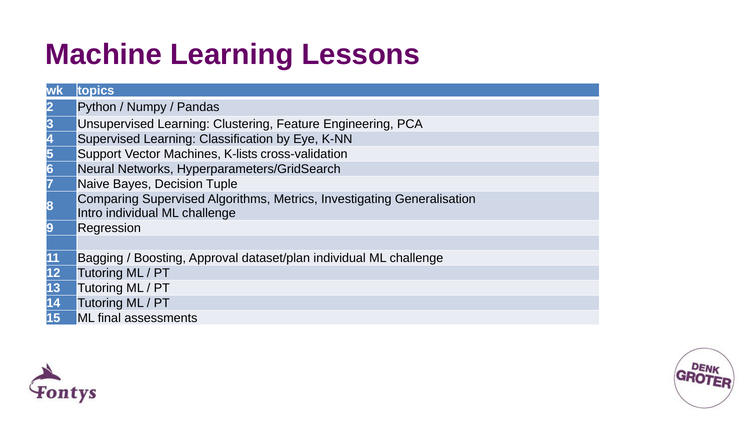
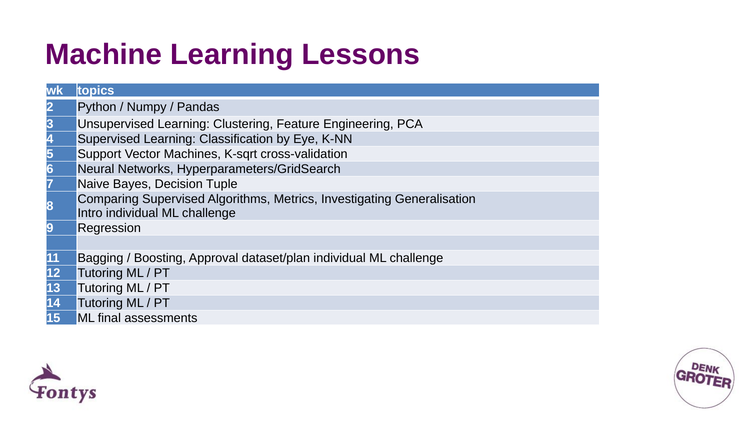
K-lists: K-lists -> K-sqrt (241, 154)
